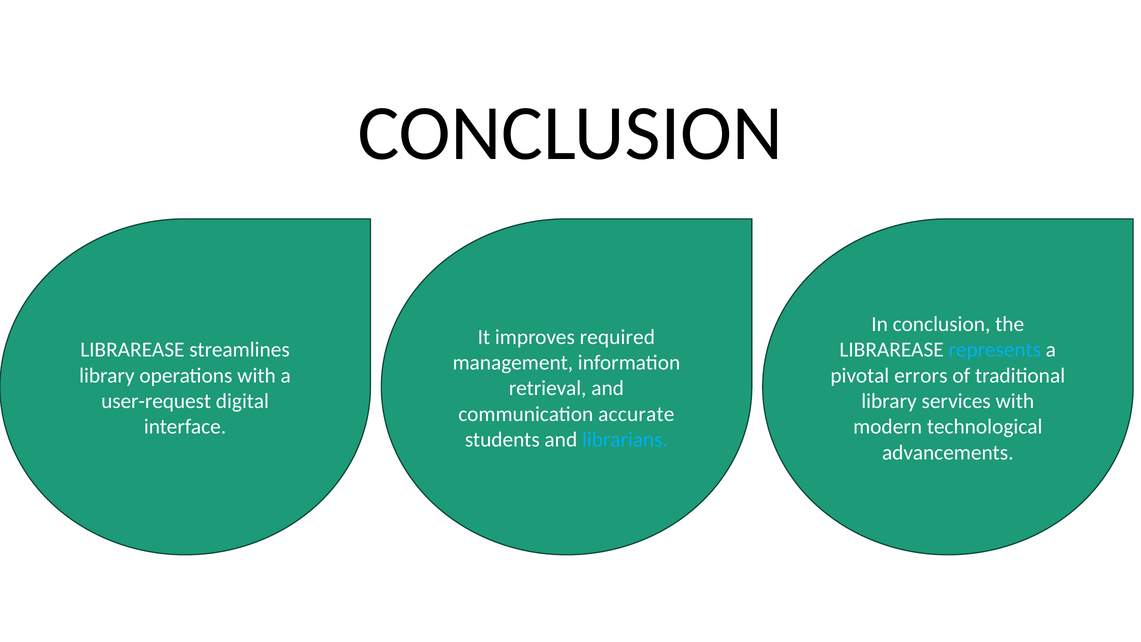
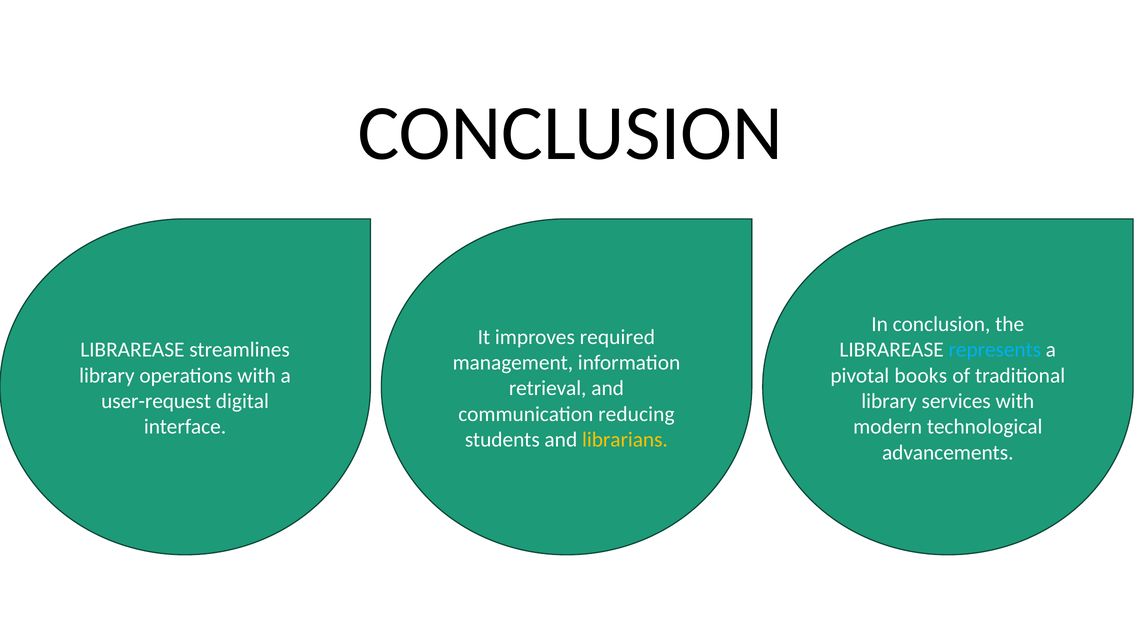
errors: errors -> books (921, 375)
accurate: accurate -> reducing (636, 414)
librarians colour: light blue -> yellow (625, 440)
